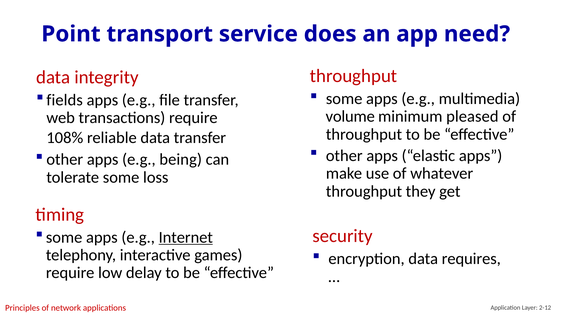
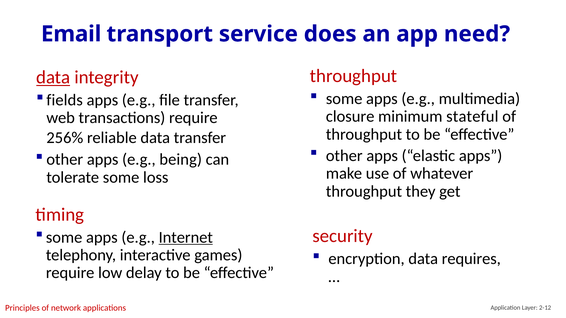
Point: Point -> Email (71, 34)
data underline: none -> present (53, 77)
volume: volume -> closure (350, 117)
pleased: pleased -> stateful (472, 117)
108%: 108% -> 256% (65, 138)
